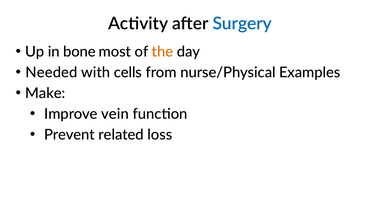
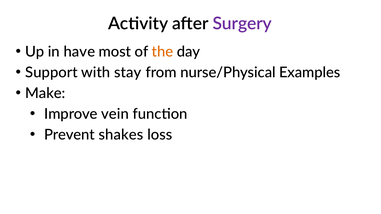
Surgery colour: blue -> purple (242, 24)
bone: bone -> have (79, 52)
Needed: Needed -> Support (51, 73)
cells: cells -> stay (128, 73)
related: related -> shakes (121, 135)
